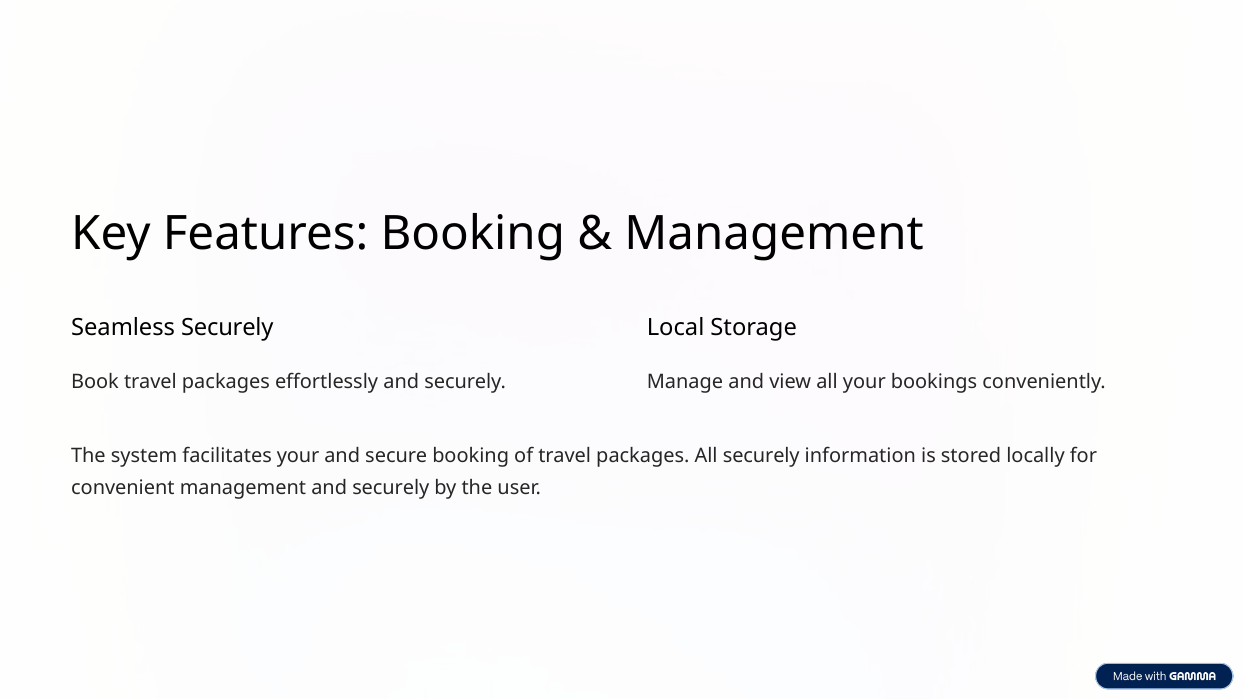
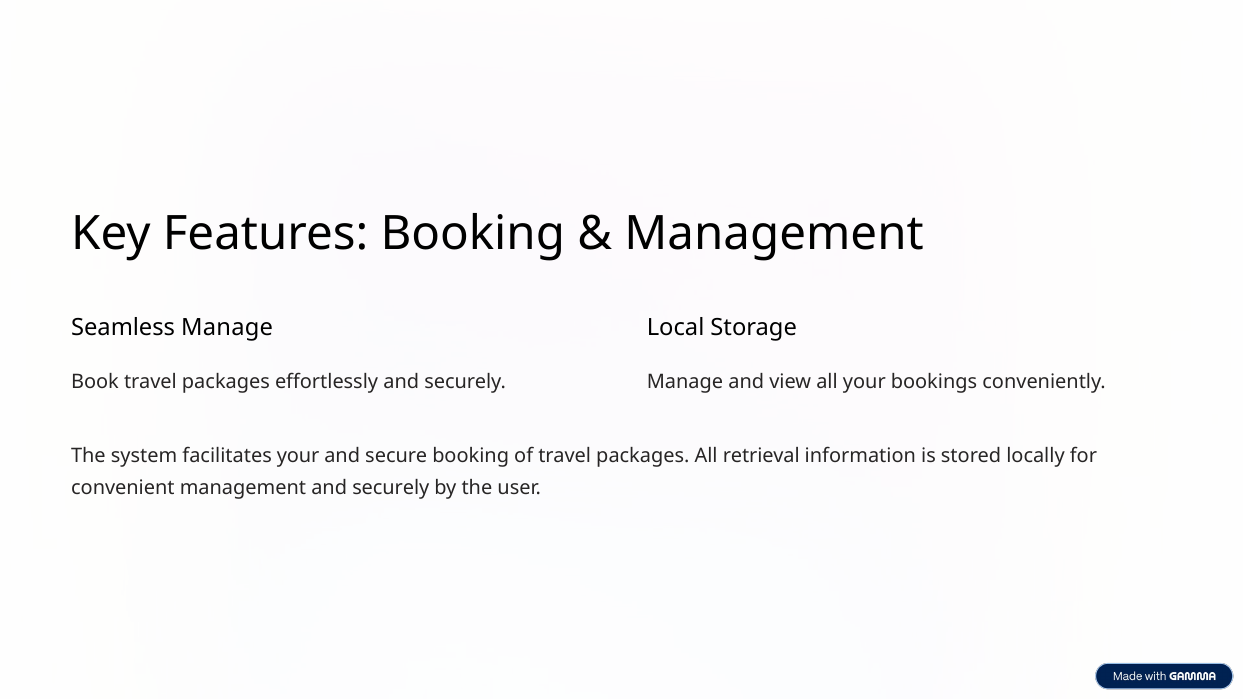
Seamless Securely: Securely -> Manage (227, 327)
All securely: securely -> retrieval (761, 456)
